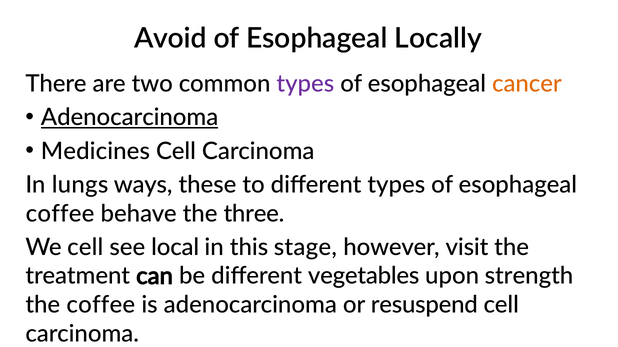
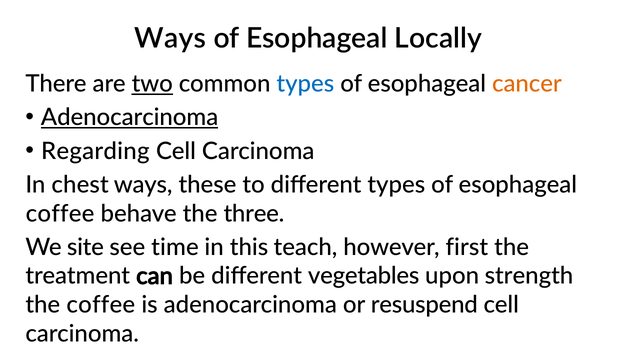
Avoid: Avoid -> Ways (170, 38)
two underline: none -> present (152, 84)
types colour: purple -> blue (305, 84)
Medicines: Medicines -> Regarding (95, 151)
lungs: lungs -> chest (80, 185)
We cell: cell -> site (85, 248)
local: local -> time (175, 248)
stage: stage -> teach (305, 248)
visit: visit -> first (467, 248)
